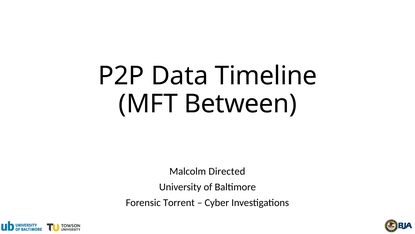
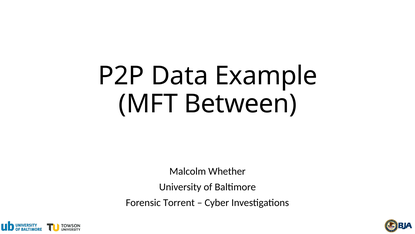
Timeline: Timeline -> Example (266, 76)
Directed: Directed -> Whether (227, 171)
